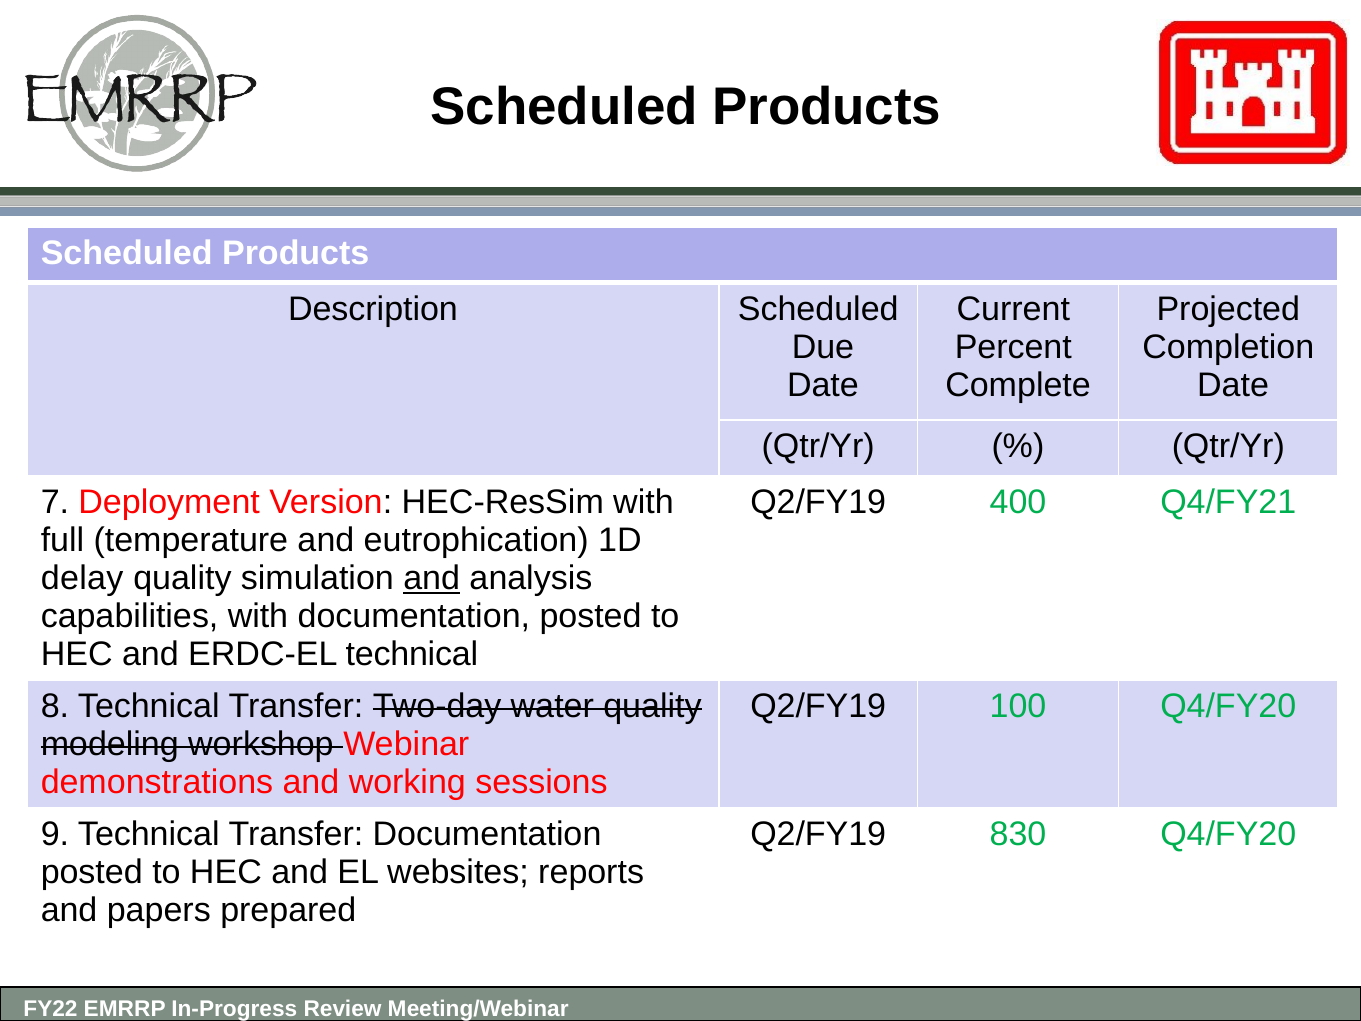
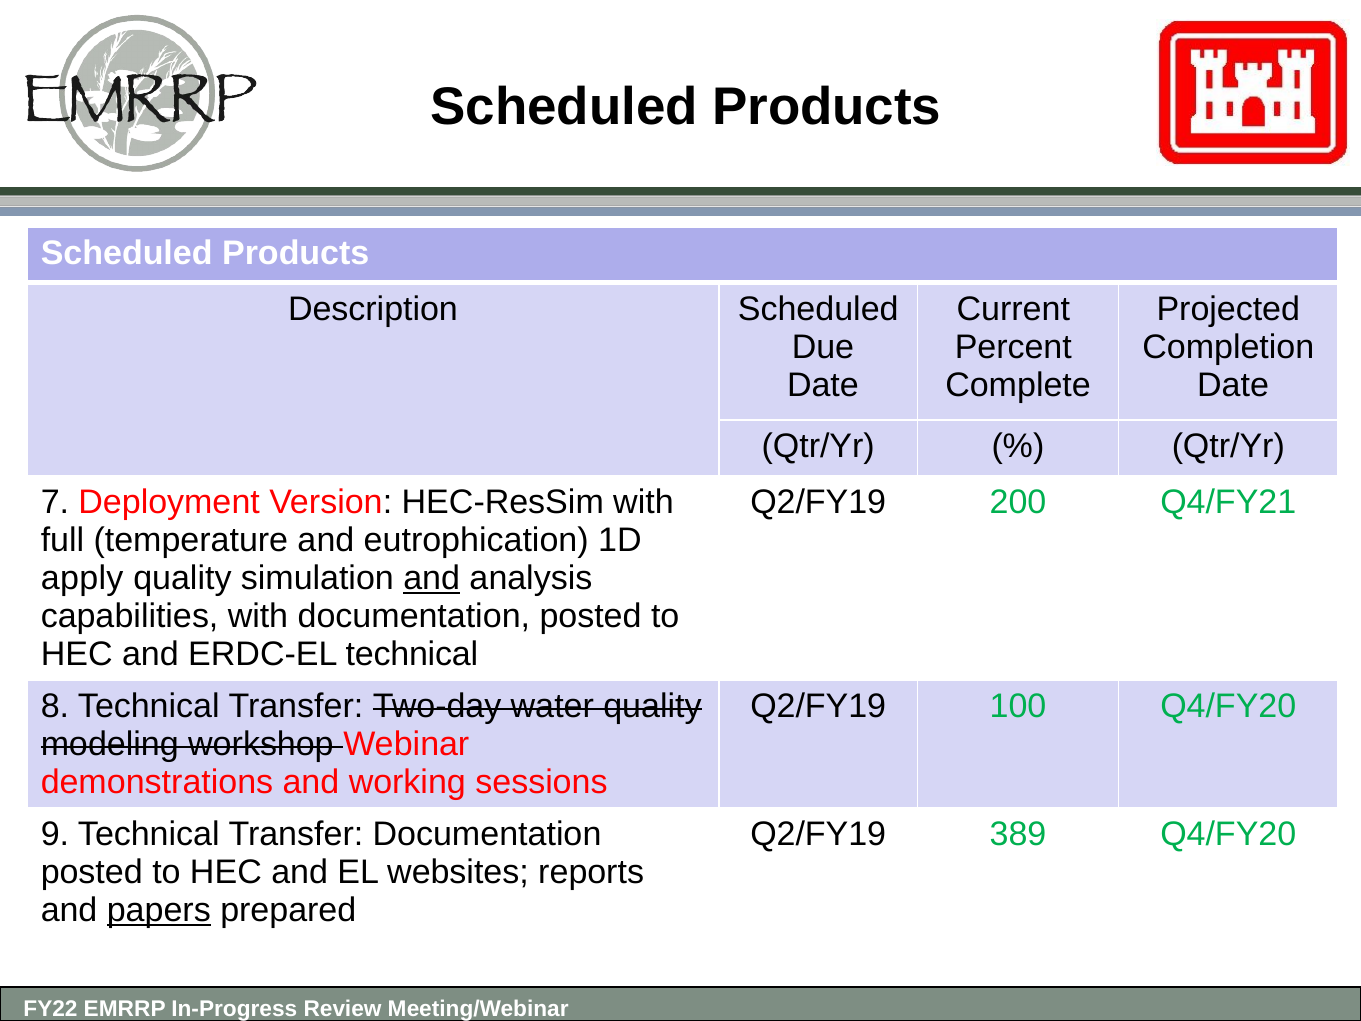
400: 400 -> 200 (1018, 502)
delay: delay -> apply (82, 578)
830: 830 -> 389 (1018, 834)
papers underline: none -> present (159, 910)
